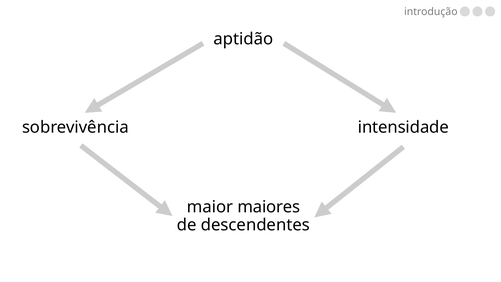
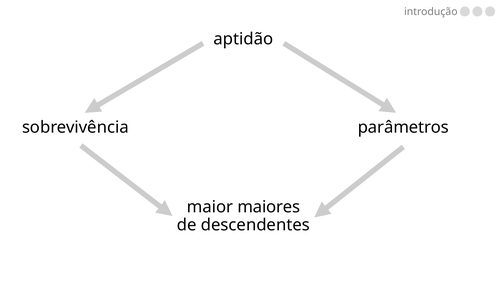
intensidade: intensidade -> parâmetros (403, 127)
